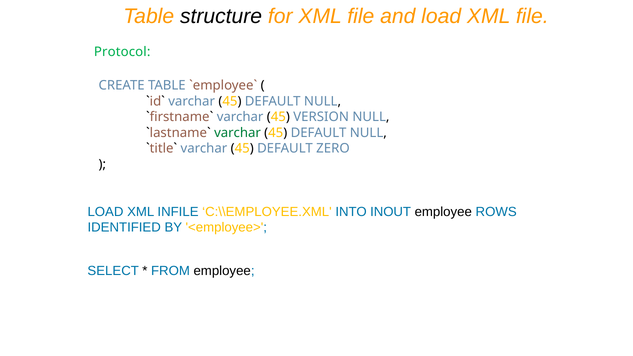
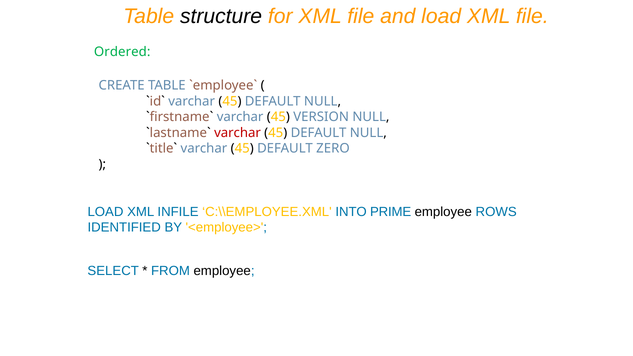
Protocol: Protocol -> Ordered (122, 52)
varchar colour: green -> red (237, 133)
INOUT: INOUT -> PRIME (391, 212)
